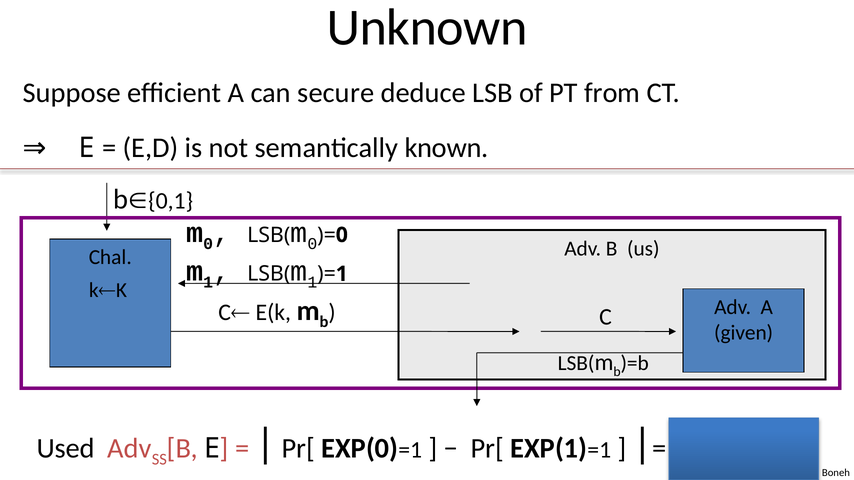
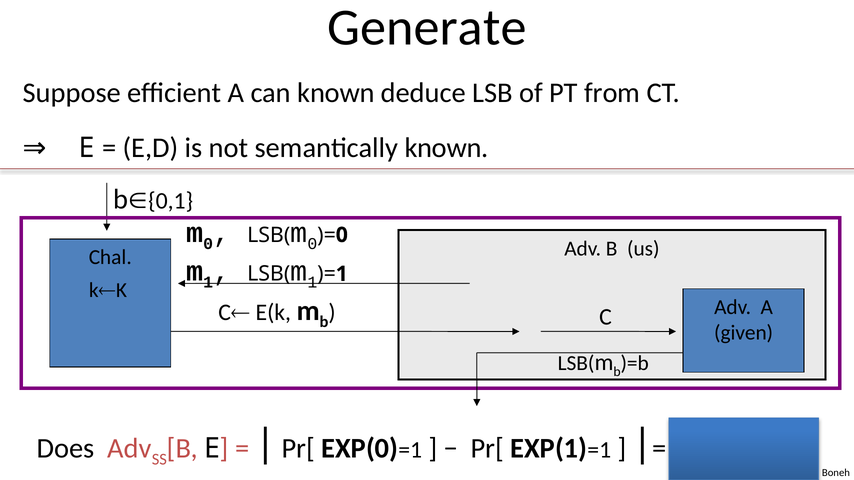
Unknown: Unknown -> Generate (427, 28)
can secure: secure -> known (336, 93)
Used: Used -> Does (66, 449)
